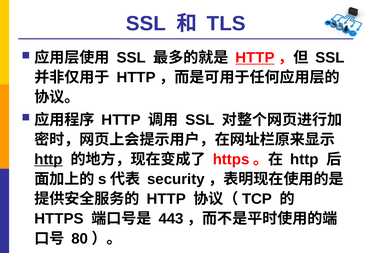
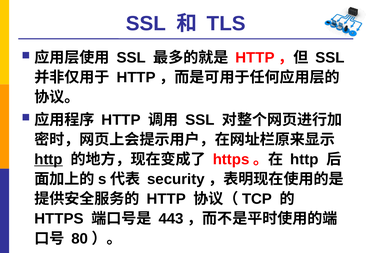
HTTP underline: present -> none (255, 58)
